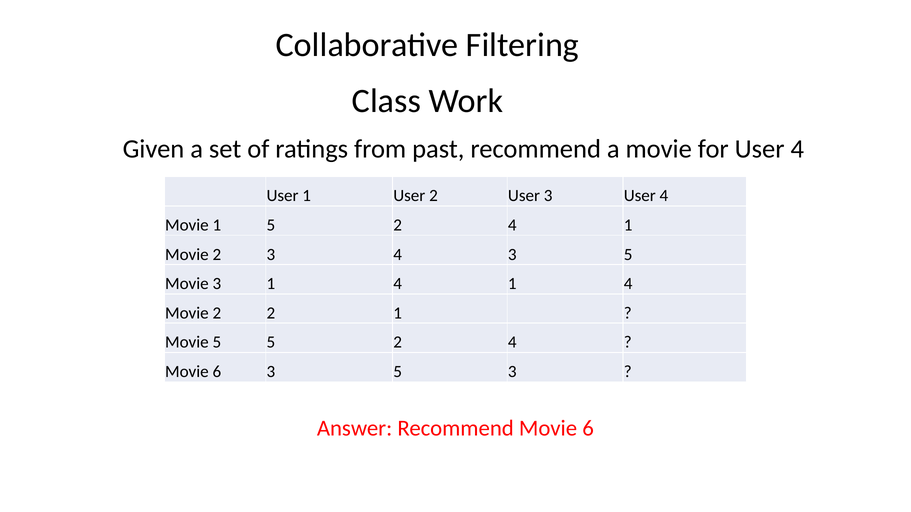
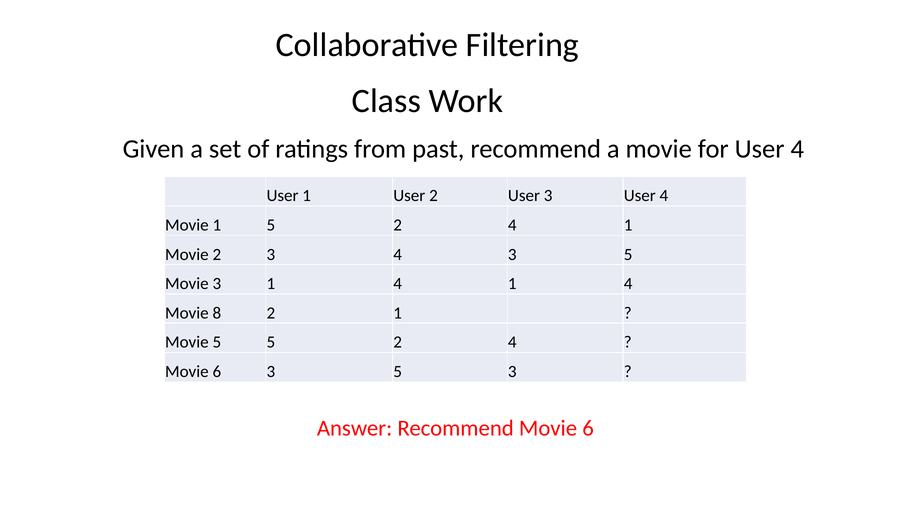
2: 2 -> 8 (217, 313)
